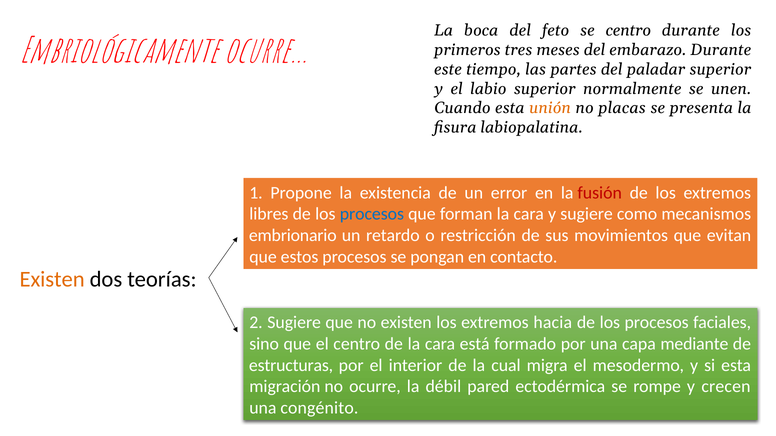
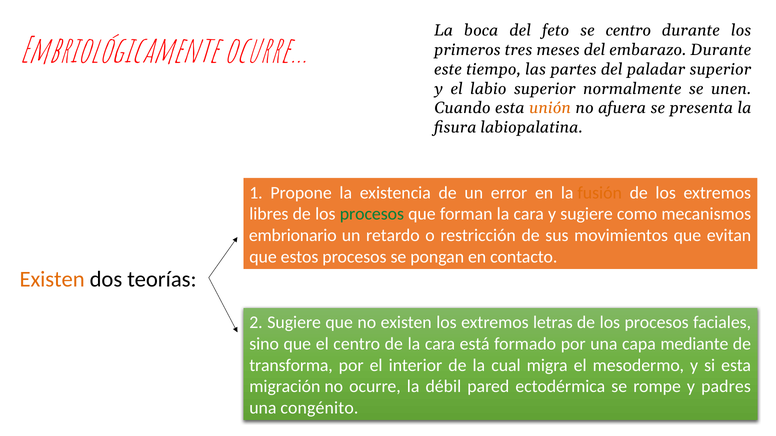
placas: placas -> afuera (622, 108)
fusión colour: red -> orange (600, 193)
procesos colour: blue -> green (372, 214)
hacia: hacia -> letras (553, 323)
estructuras: estructuras -> transforma (291, 366)
crecen: crecen -> padres (726, 387)
